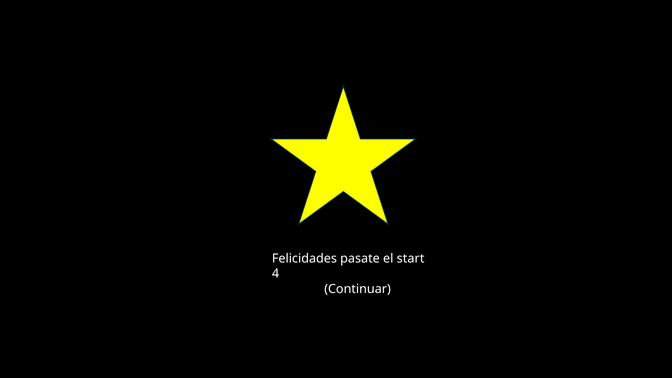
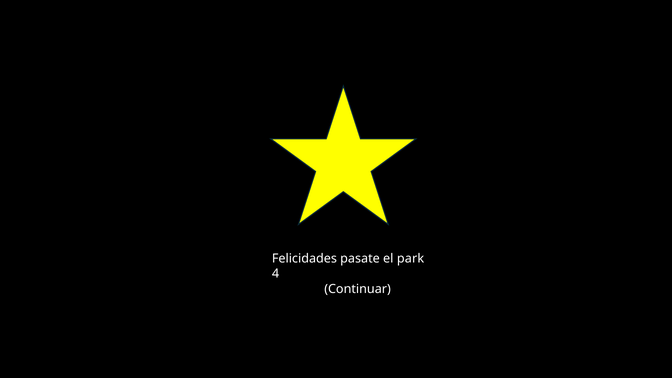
start: start -> park (411, 259)
